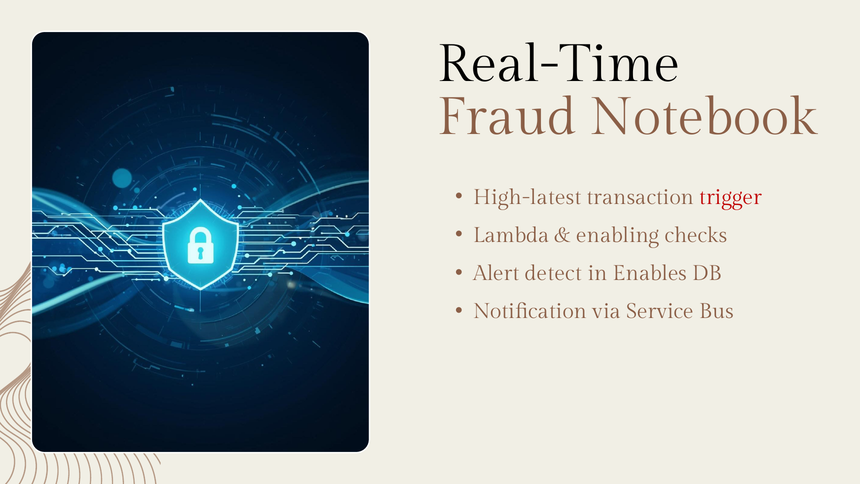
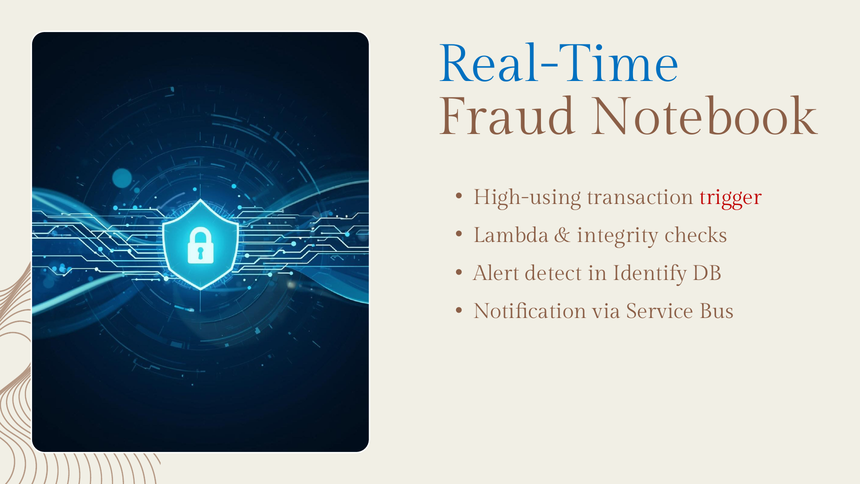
Real-Time colour: black -> blue (559, 64)
High-latest: High-latest -> High-using (527, 197)
enabling: enabling -> integrity (618, 235)
Enables: Enables -> Identify (650, 273)
